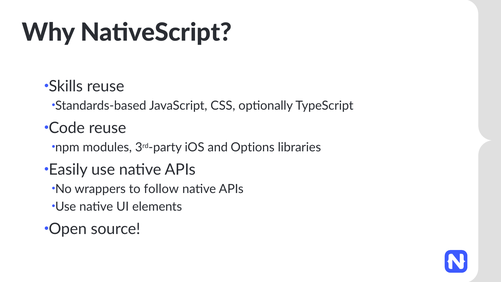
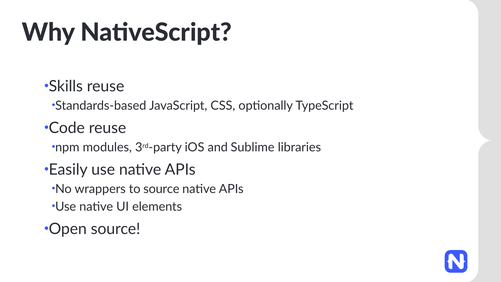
Options: Options -> Sublime (253, 147)
to follow: follow -> source (161, 189)
